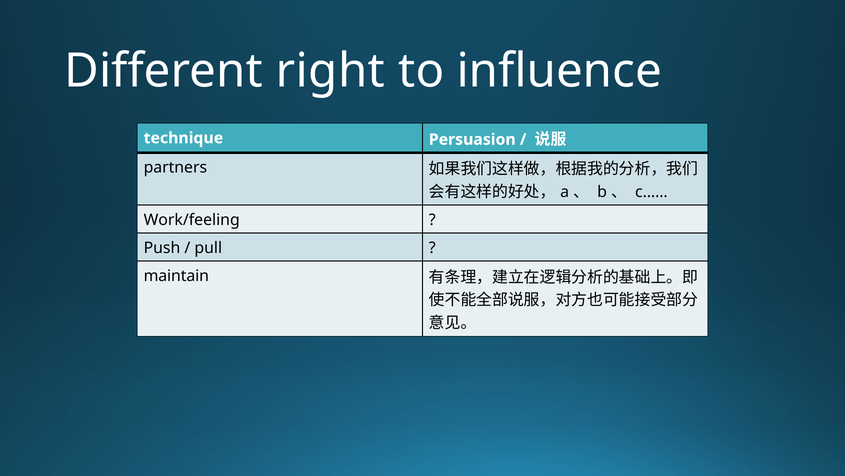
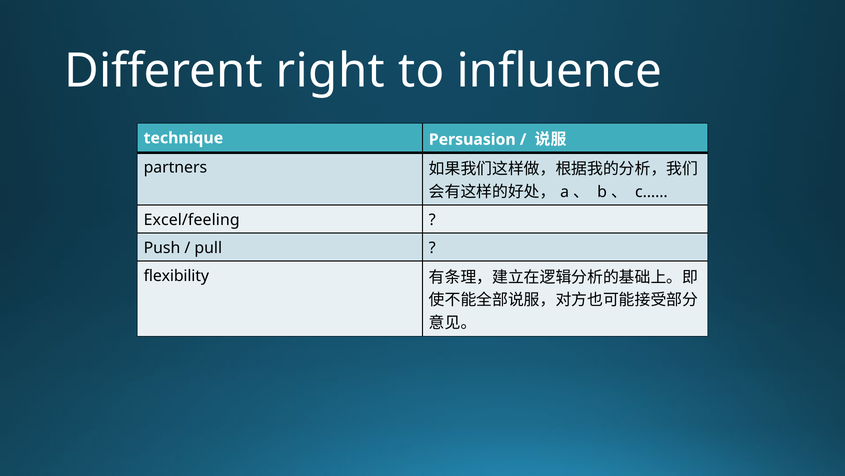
Work/feeling: Work/feeling -> Excel/feeling (192, 220)
maintain: maintain -> flexibility (176, 275)
